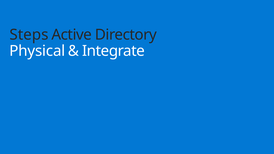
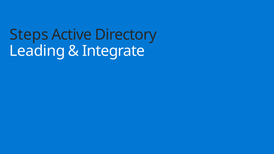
Physical: Physical -> Leading (37, 51)
